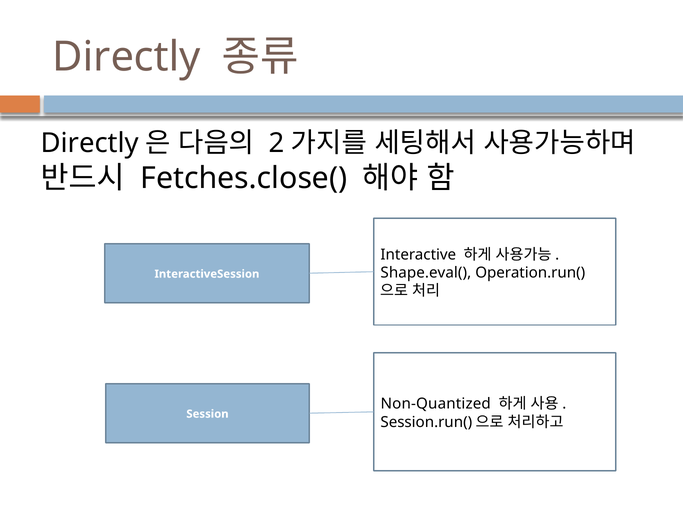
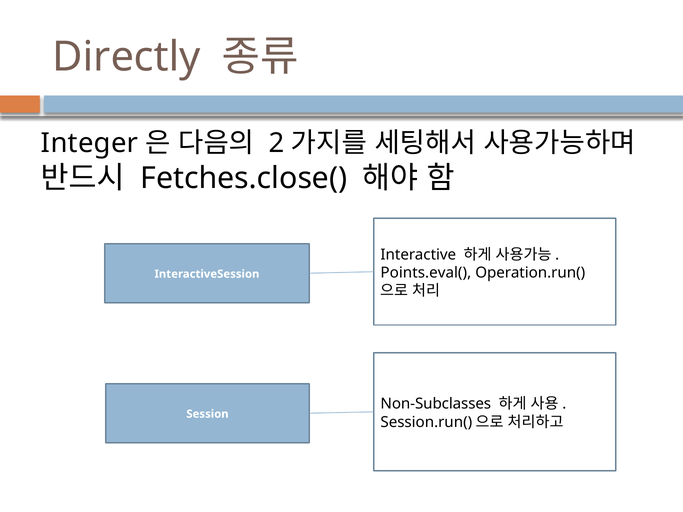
Directly: Directly -> Integer (90, 143)
Shape.eval(: Shape.eval( -> Points.eval( (426, 273)
Non-Quantized: Non-Quantized -> Non-Subclasses (436, 404)
